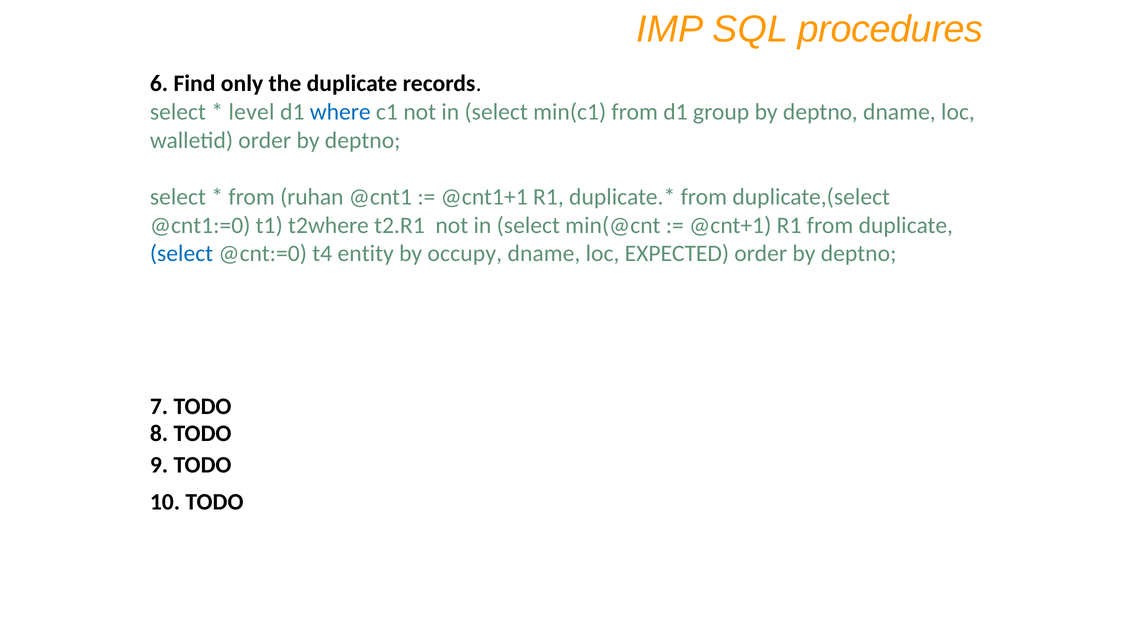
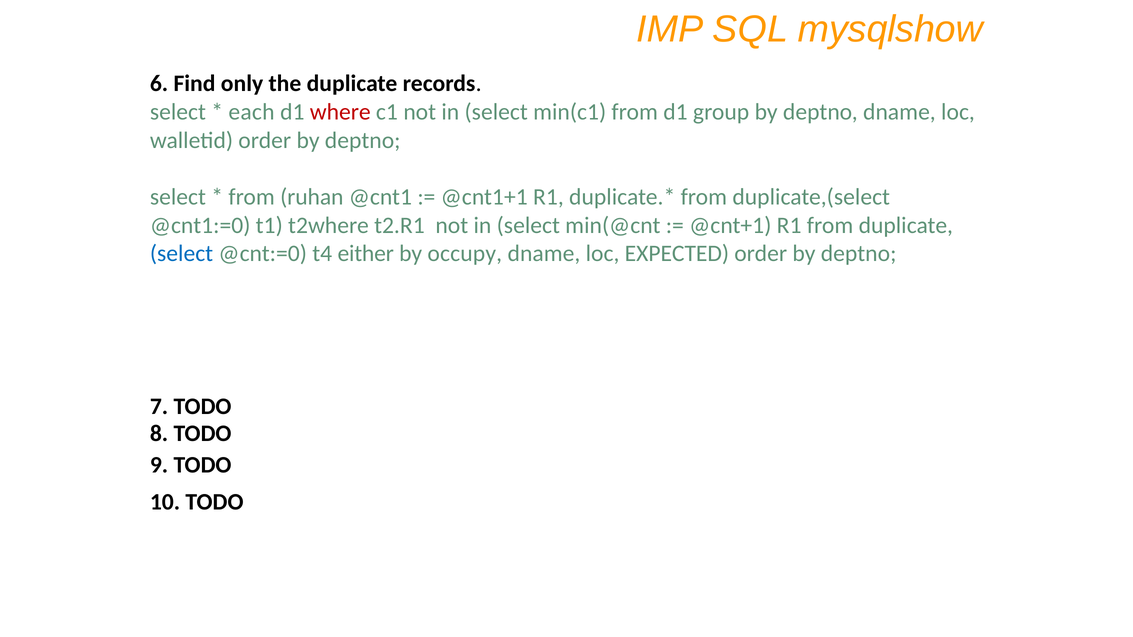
procedures: procedures -> mysqlshow (890, 29)
level: level -> each (251, 112)
where colour: blue -> red (340, 112)
entity: entity -> either (366, 254)
